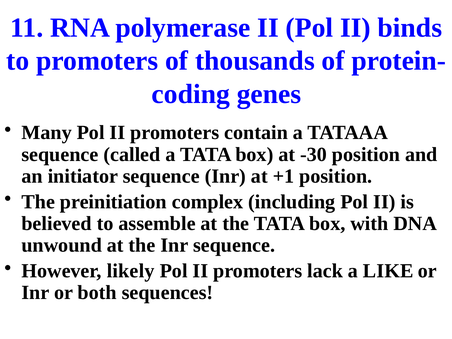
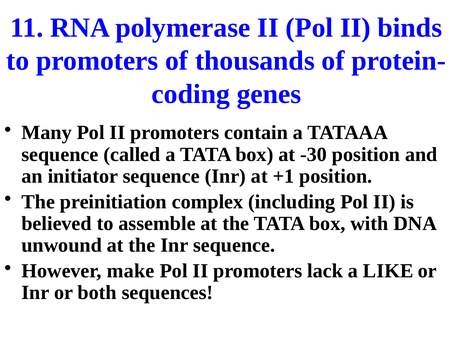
likely: likely -> make (131, 271)
